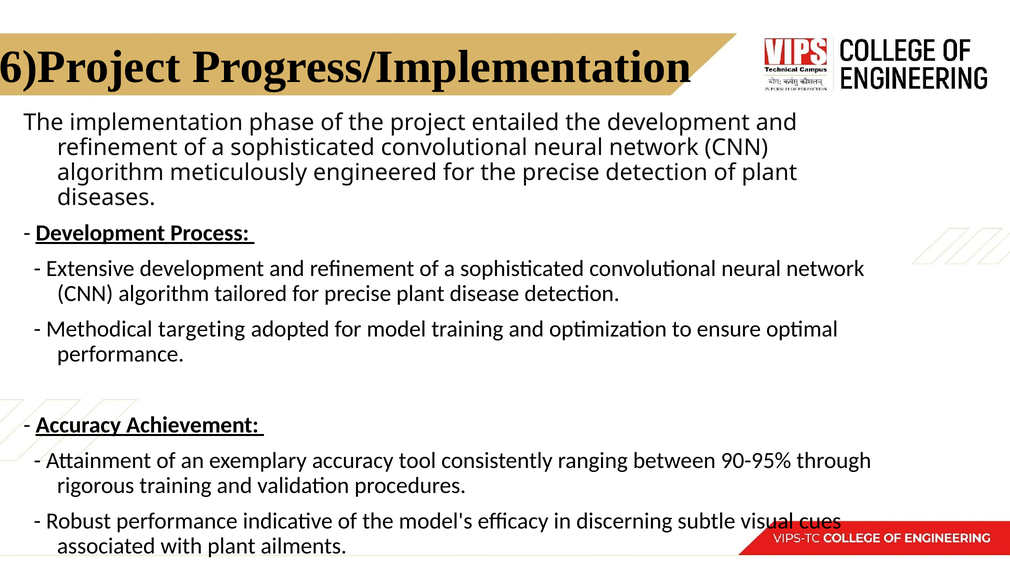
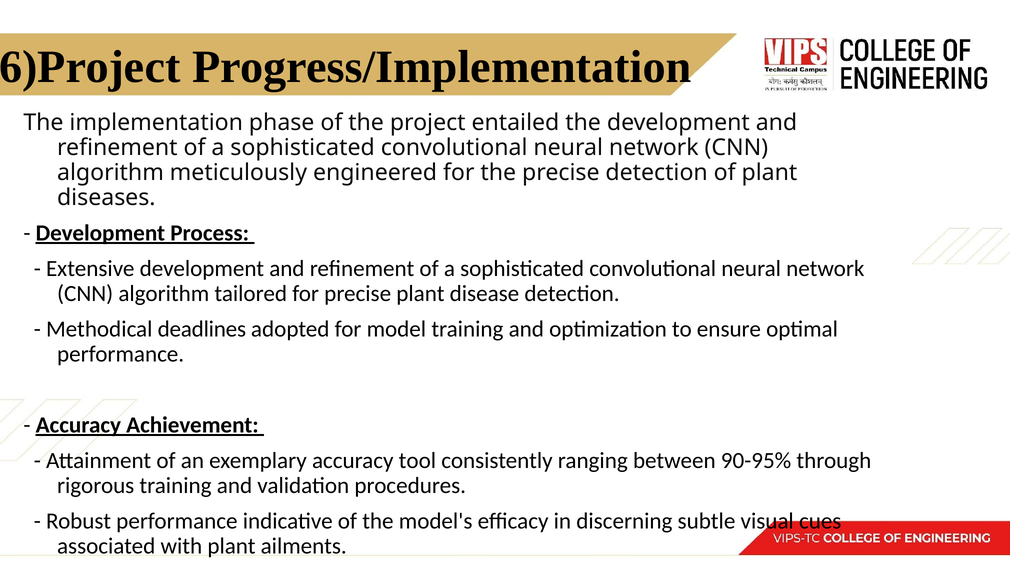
targeting: targeting -> deadlines (202, 329)
